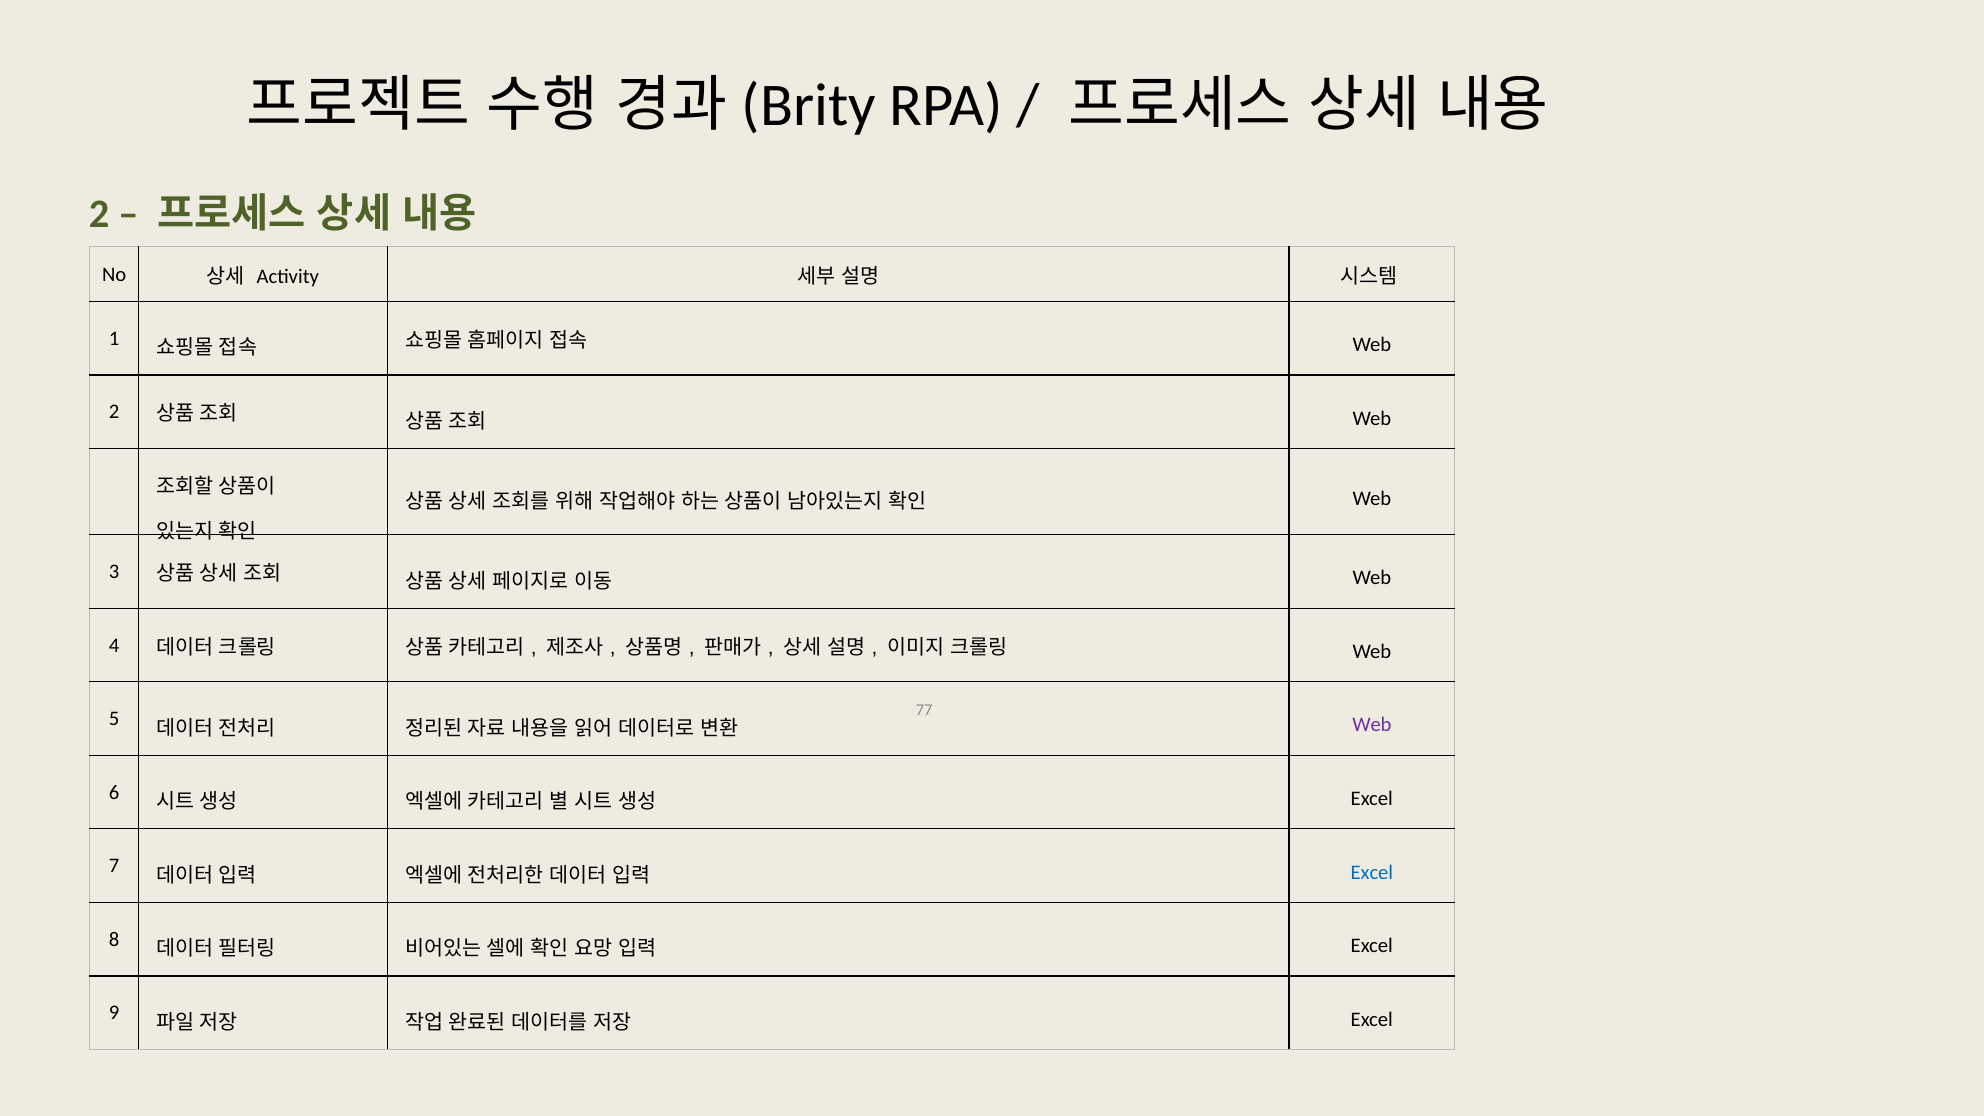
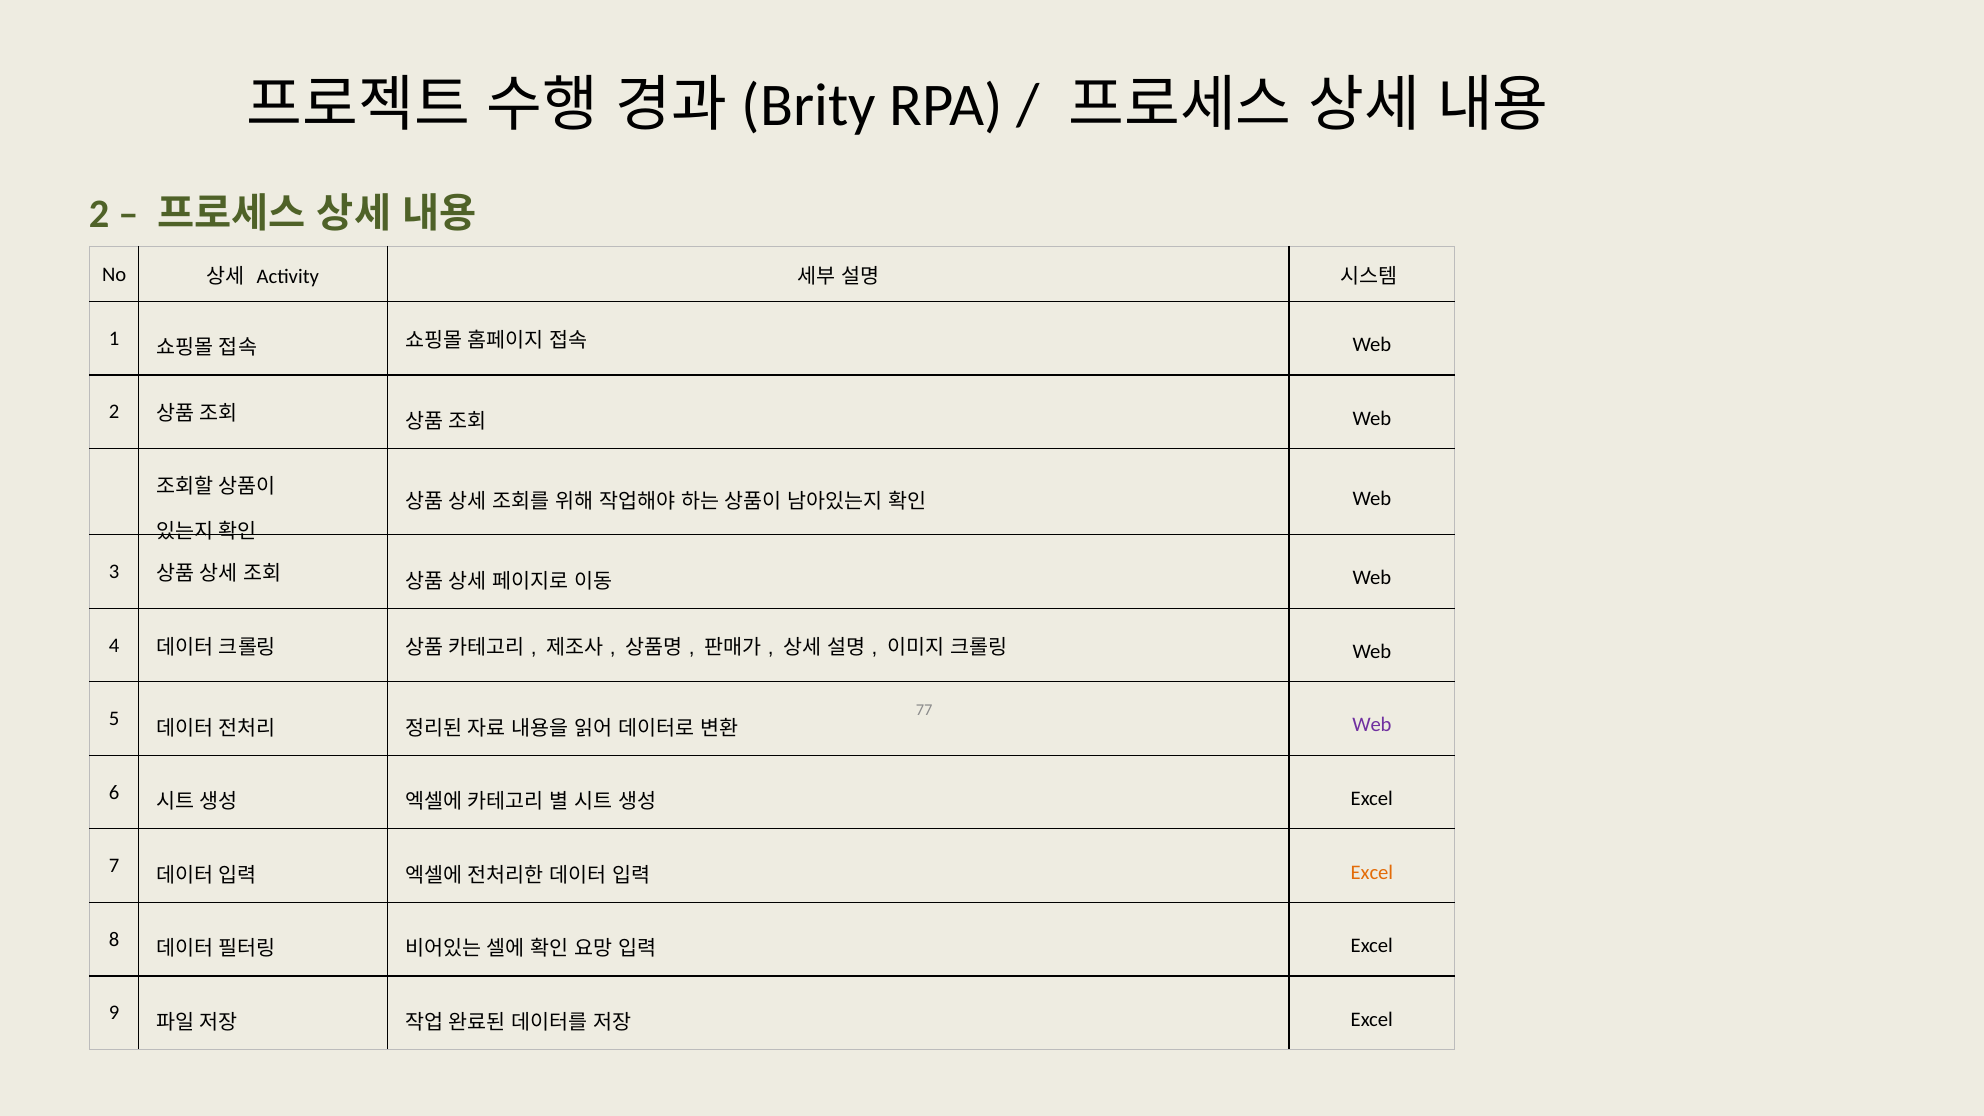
Excel colour: blue -> orange (1372, 872)
